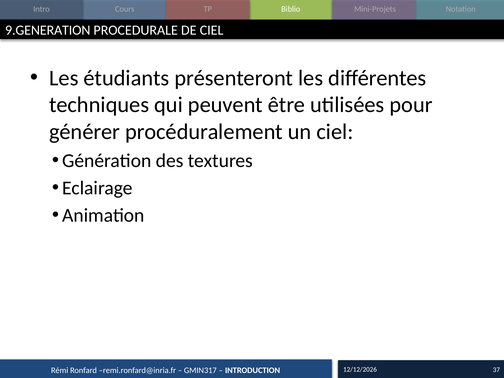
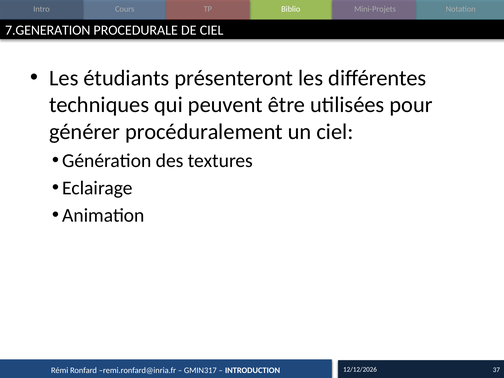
9.GENERATION: 9.GENERATION -> 7.GENERATION (48, 30)
